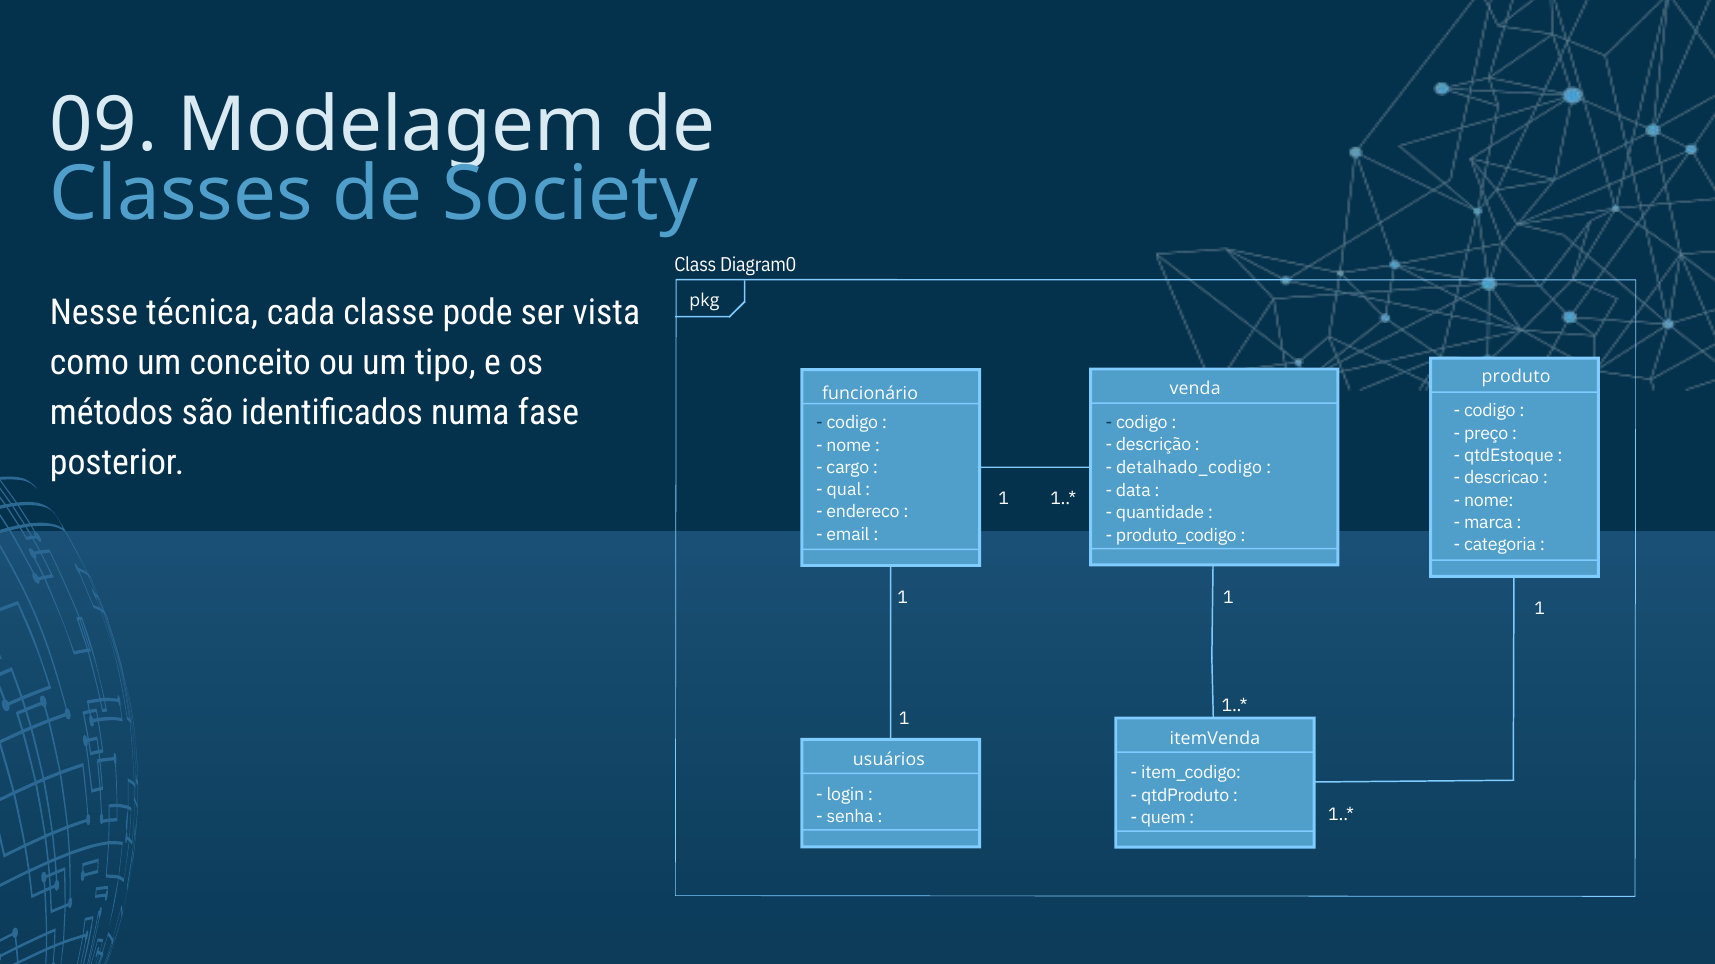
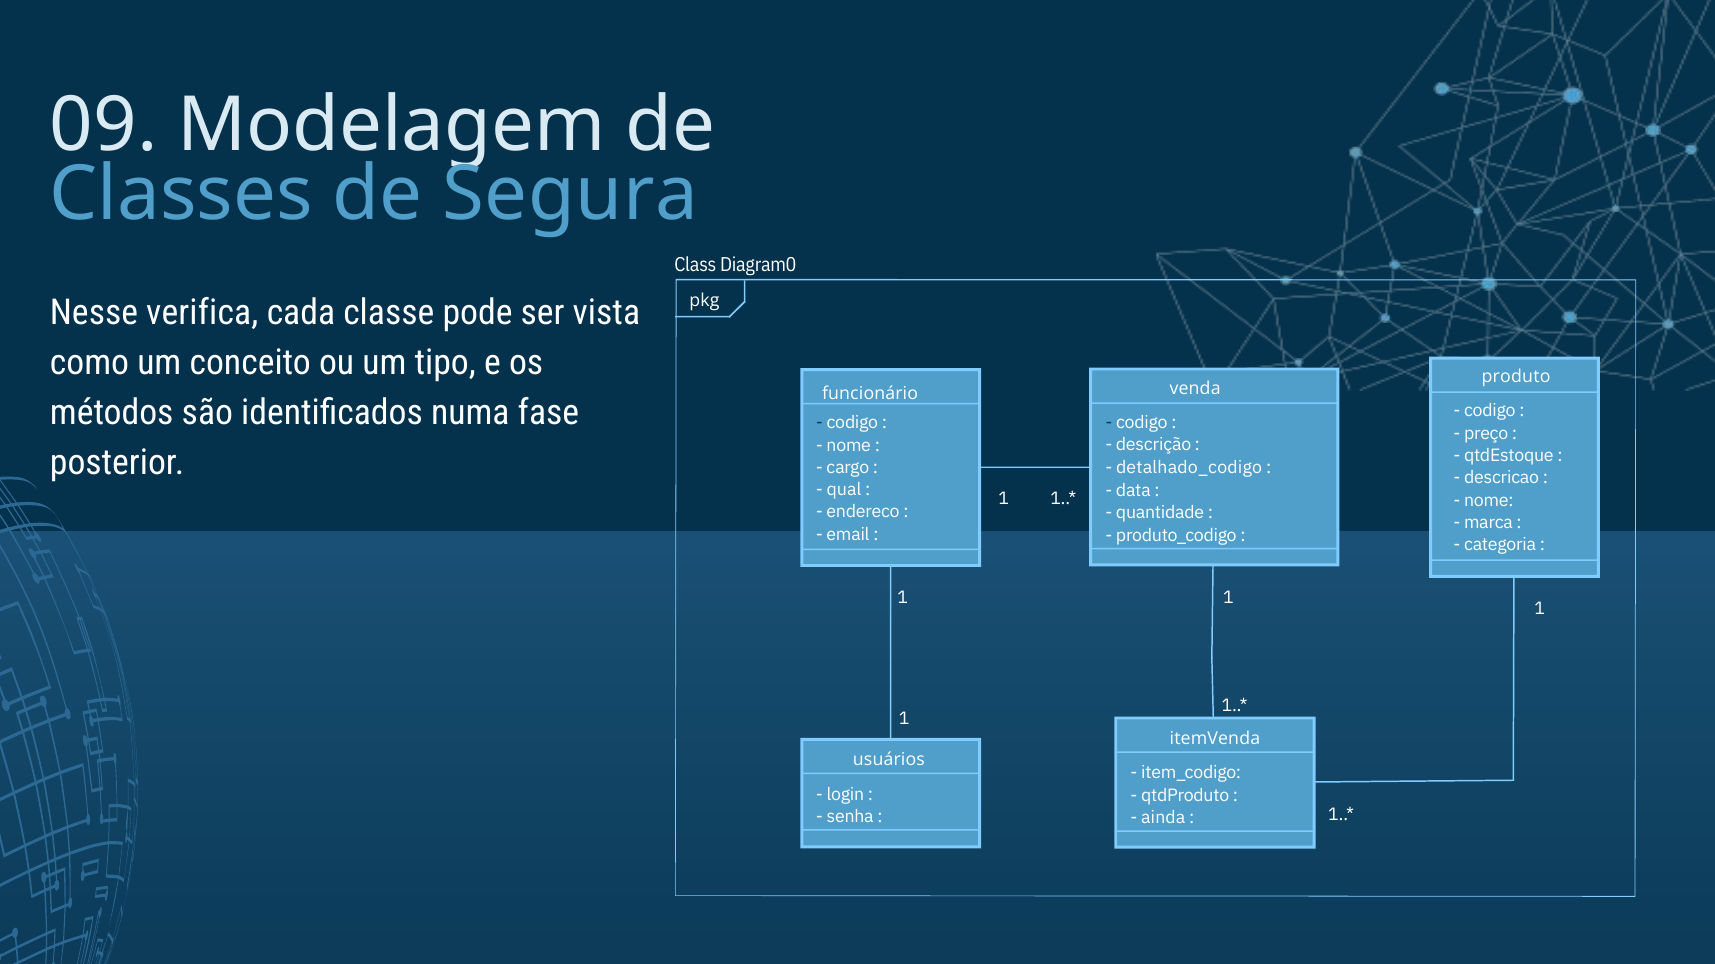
Society: Society -> Segura (570, 195)
técnica: técnica -> verifica (202, 313)
quem: quem -> ainda (1163, 818)
